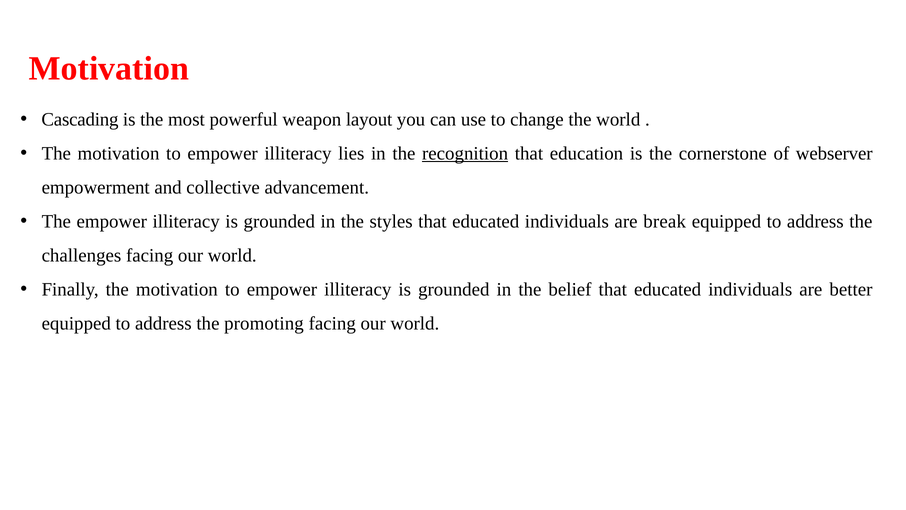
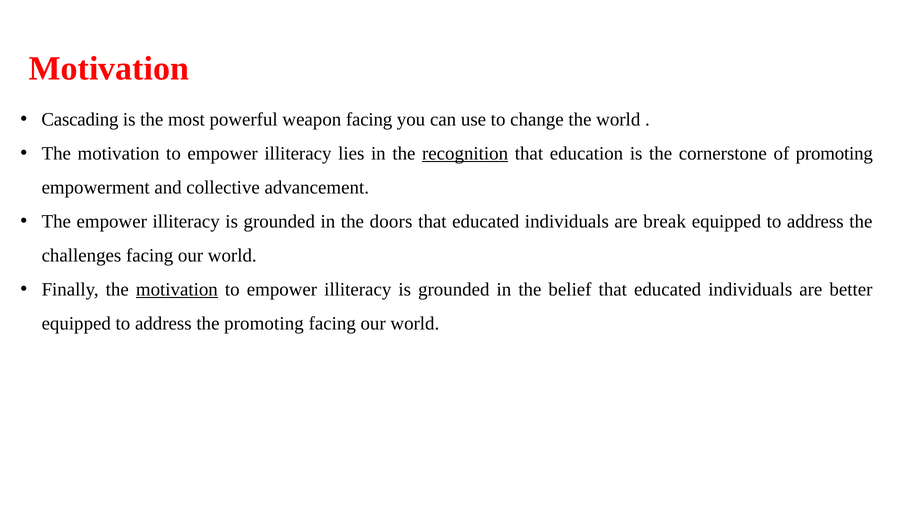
weapon layout: layout -> facing (369, 119)
of webserver: webserver -> promoting (834, 153)
styles: styles -> doors (391, 221)
motivation underline: none -> present (177, 289)
